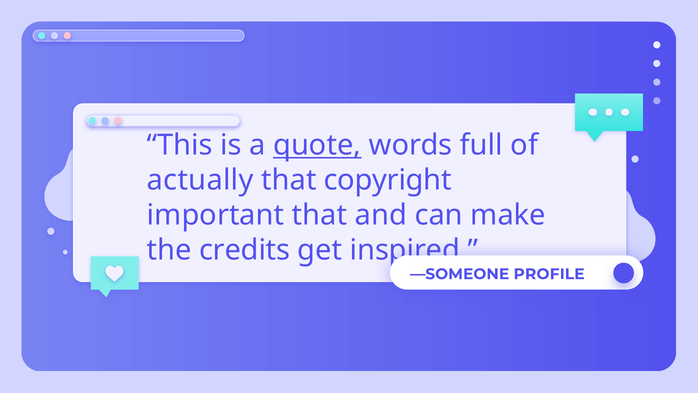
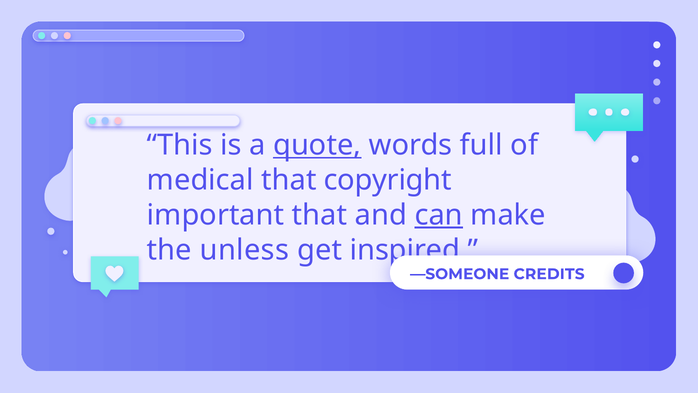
actually: actually -> medical (200, 180)
can underline: none -> present (439, 215)
credits: credits -> unless (244, 250)
PROFILE: PROFILE -> CREDITS (549, 274)
